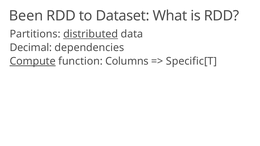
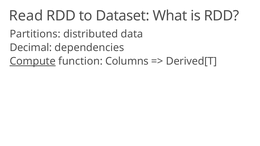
Been: Been -> Read (26, 16)
distributed underline: present -> none (91, 34)
Specific[T: Specific[T -> Derived[T (192, 61)
